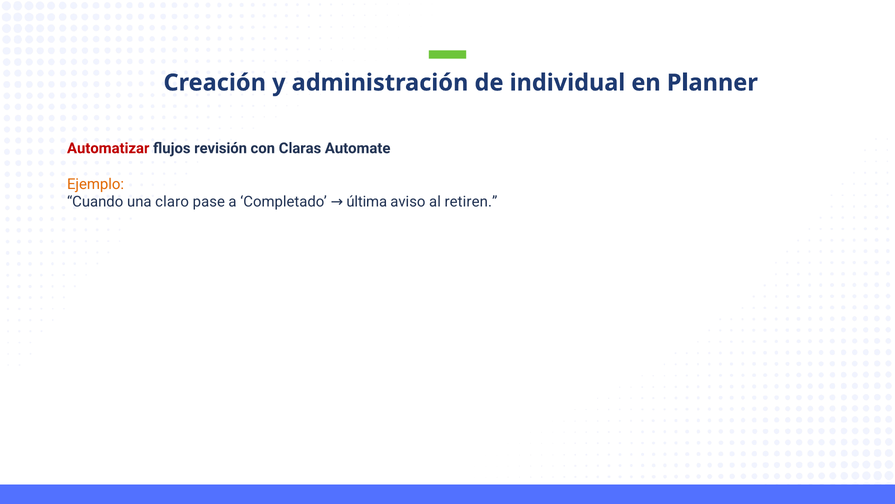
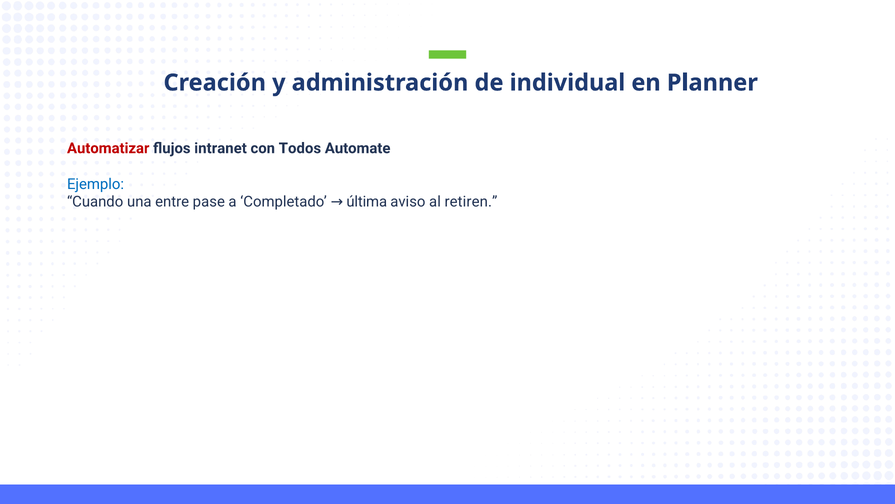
revisión: revisión -> intranet (221, 148)
Claras: Claras -> Todos (300, 148)
Ejemplo colour: orange -> blue (96, 184)
claro: claro -> entre (172, 202)
